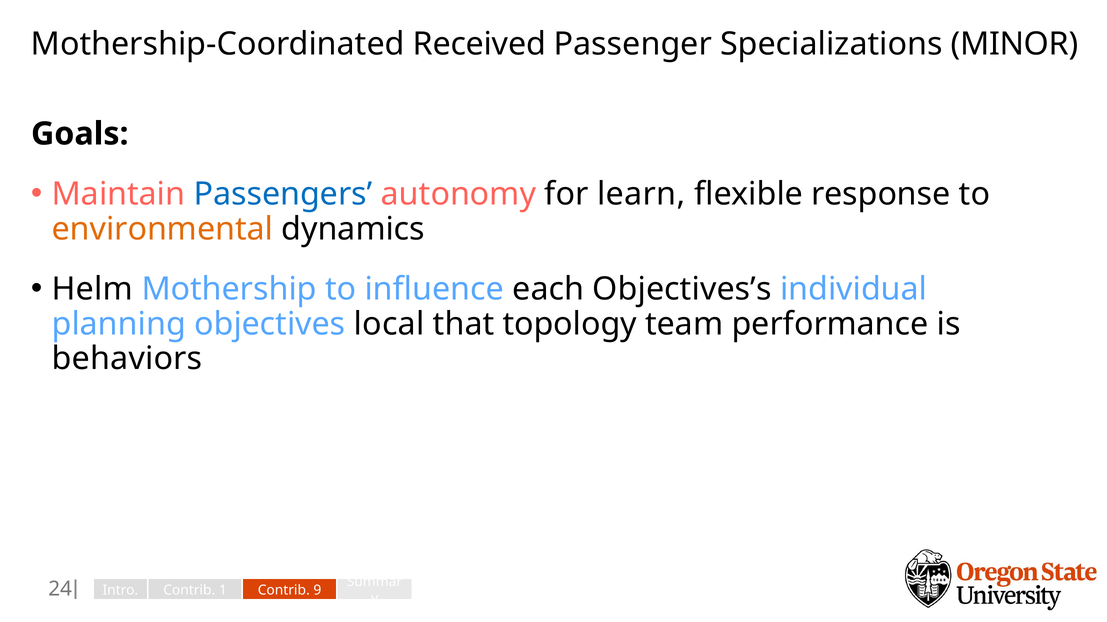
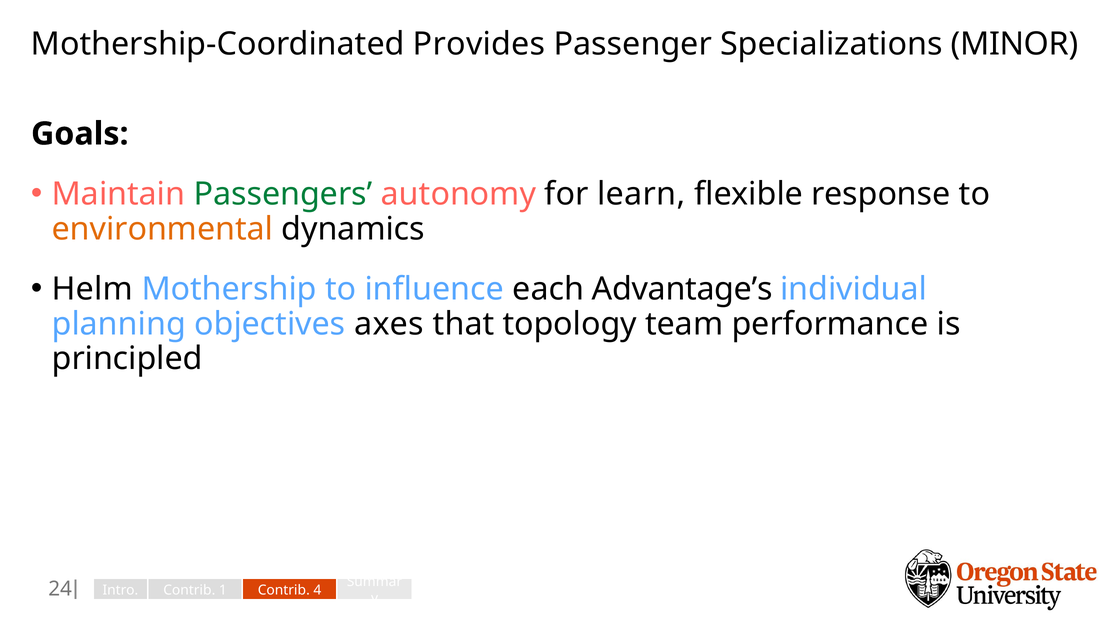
Received: Received -> Provides (479, 44)
Passengers colour: blue -> green (283, 194)
Objectives’s: Objectives’s -> Advantage’s (682, 289)
local: local -> axes (389, 324)
behaviors: behaviors -> principled (127, 359)
9: 9 -> 4 (317, 591)
